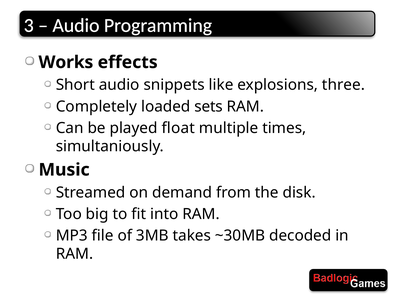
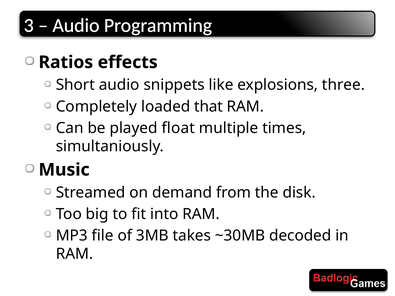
Works: Works -> Ratios (66, 62)
sets: sets -> that (209, 107)
